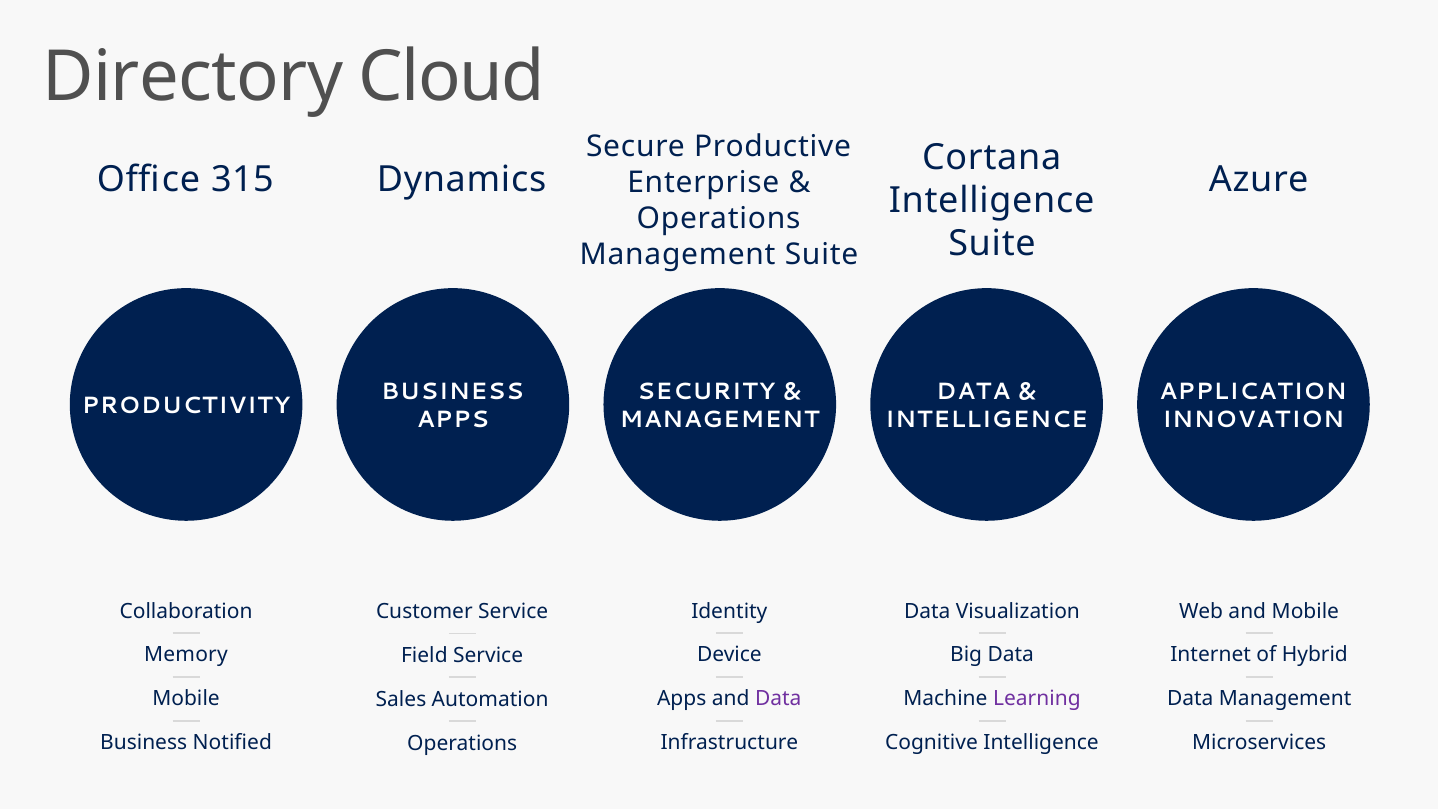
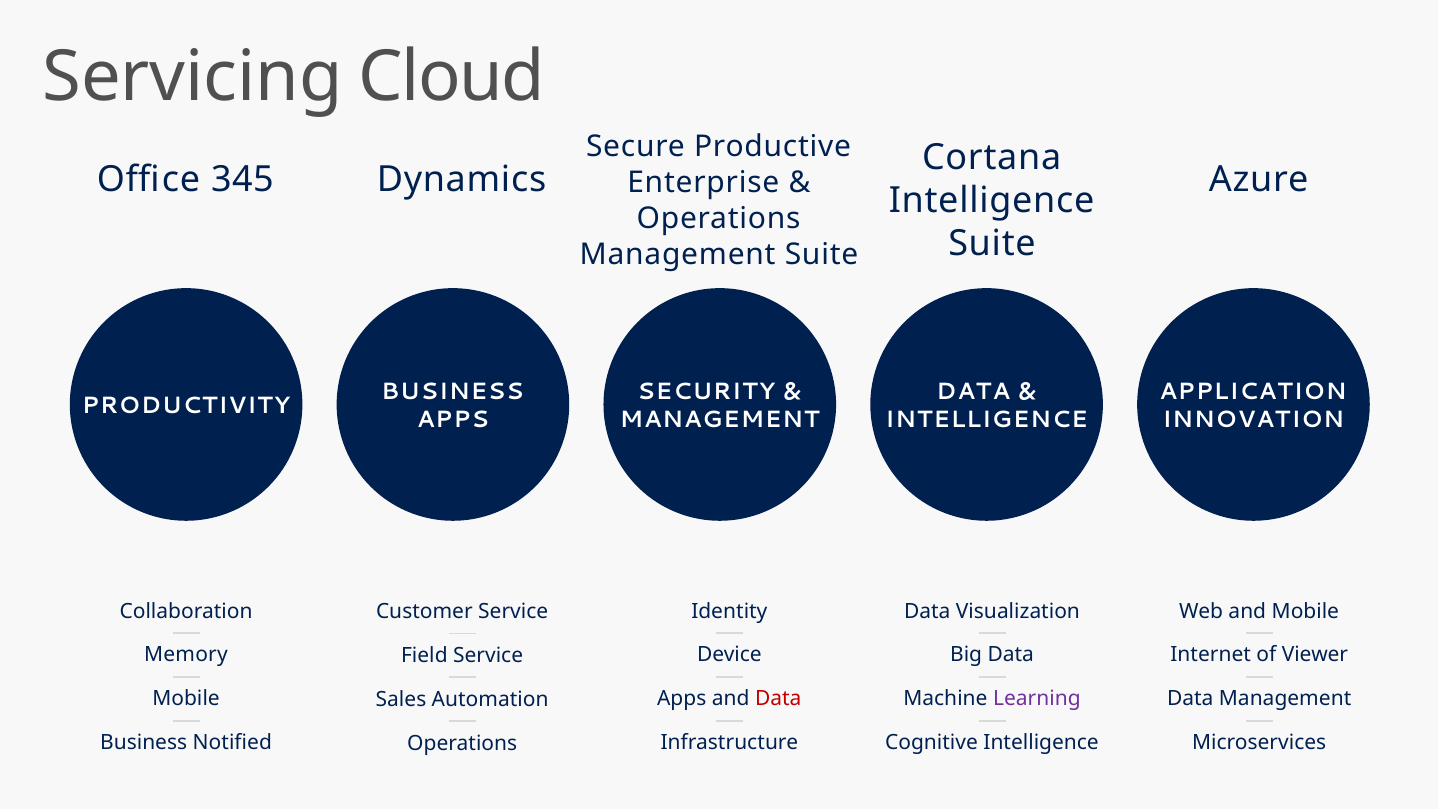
Directory: Directory -> Servicing (193, 77)
315: 315 -> 345 (242, 180)
Hybrid: Hybrid -> Viewer (1315, 655)
Data colour: purple -> red (778, 699)
